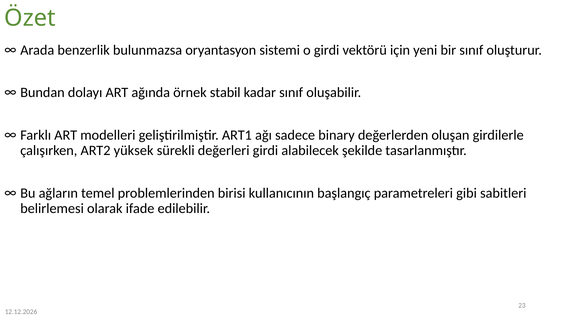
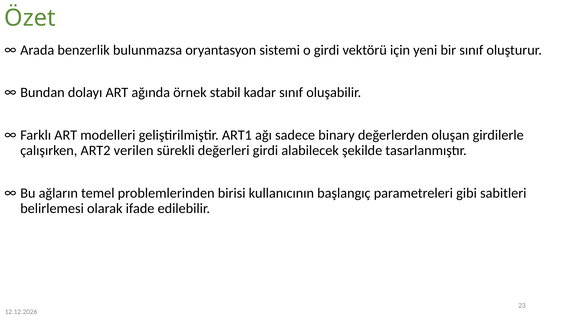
yüksek: yüksek -> verilen (134, 150)
